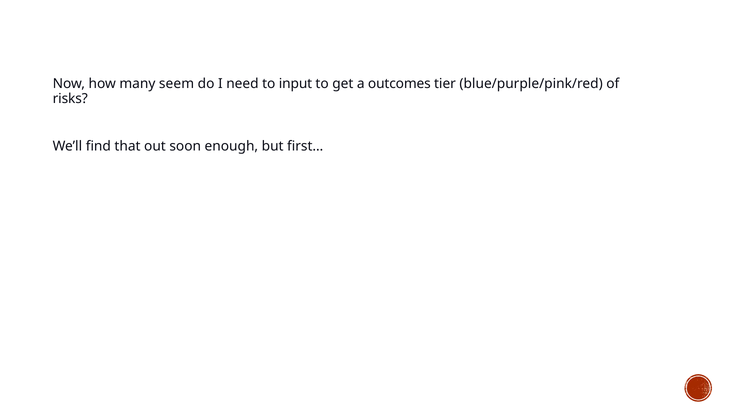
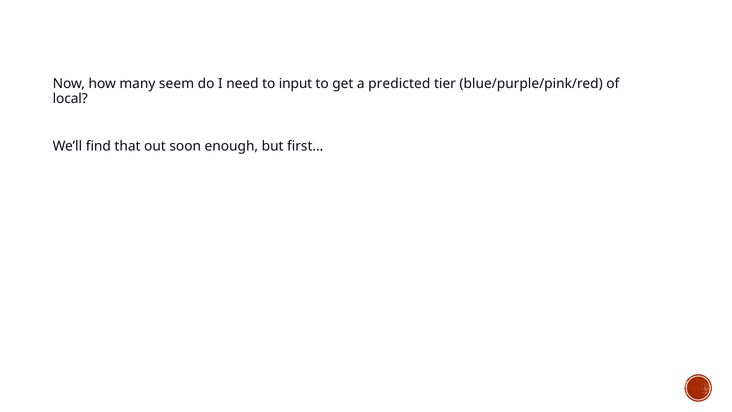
outcomes: outcomes -> predicted (399, 84)
risks: risks -> local (70, 98)
